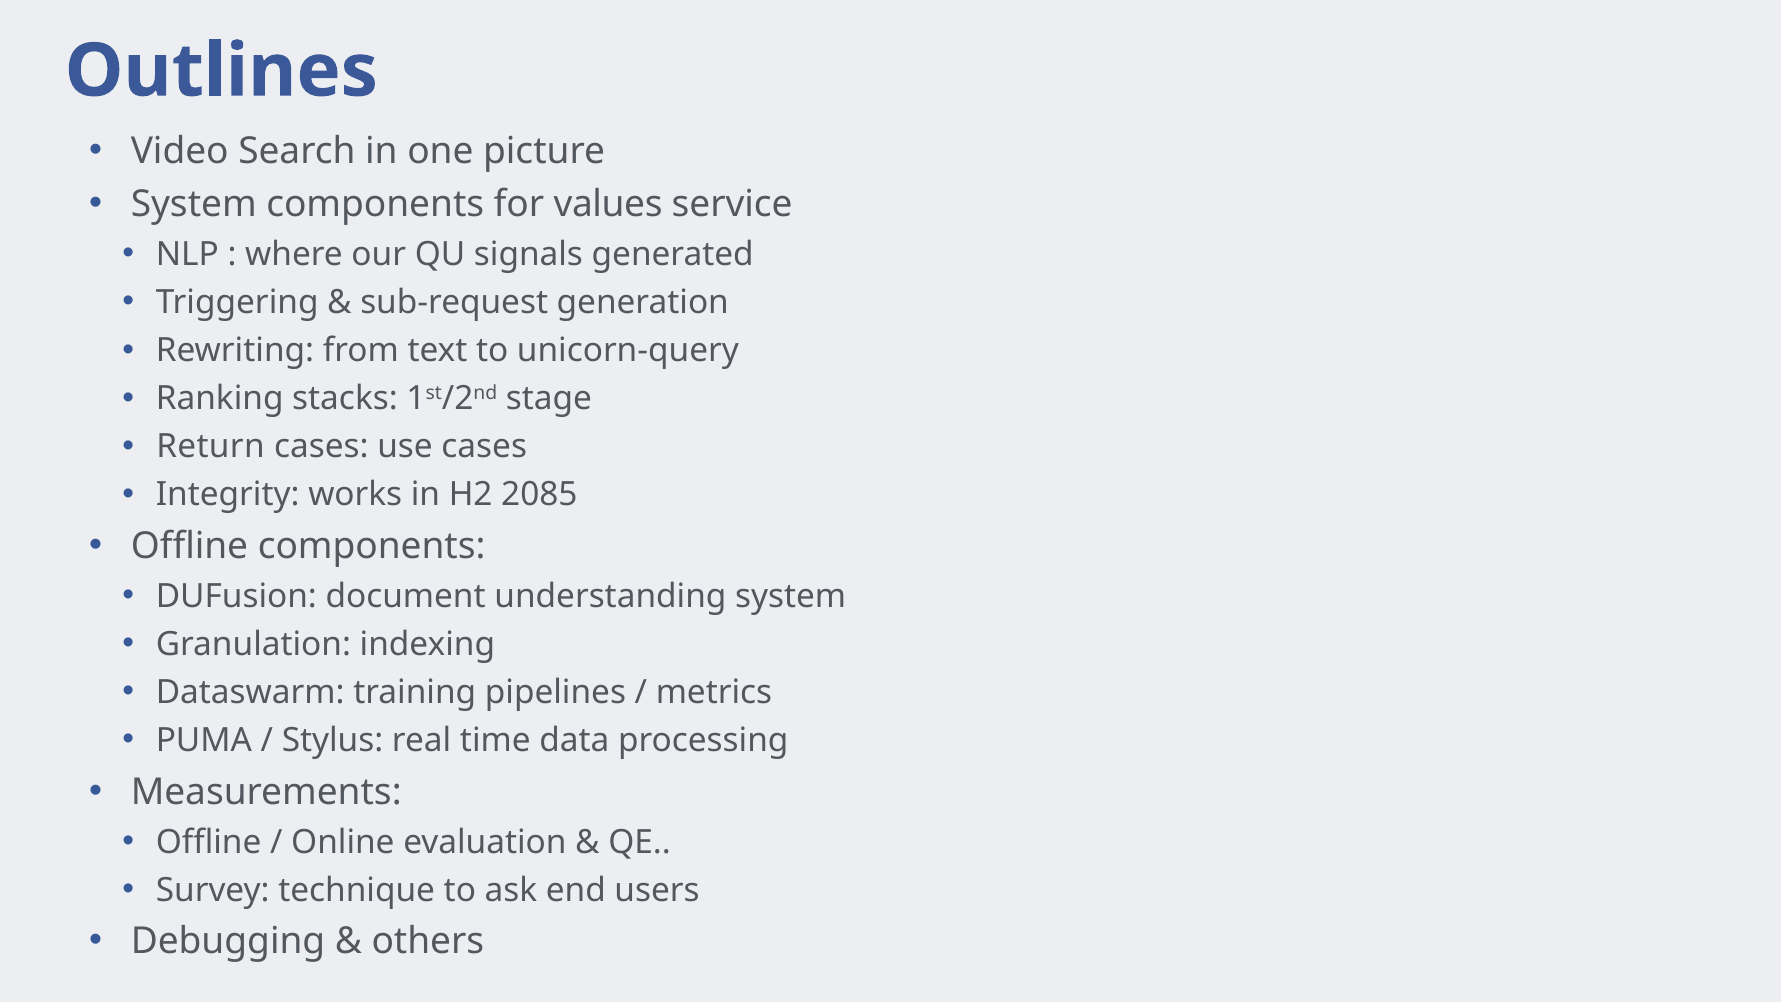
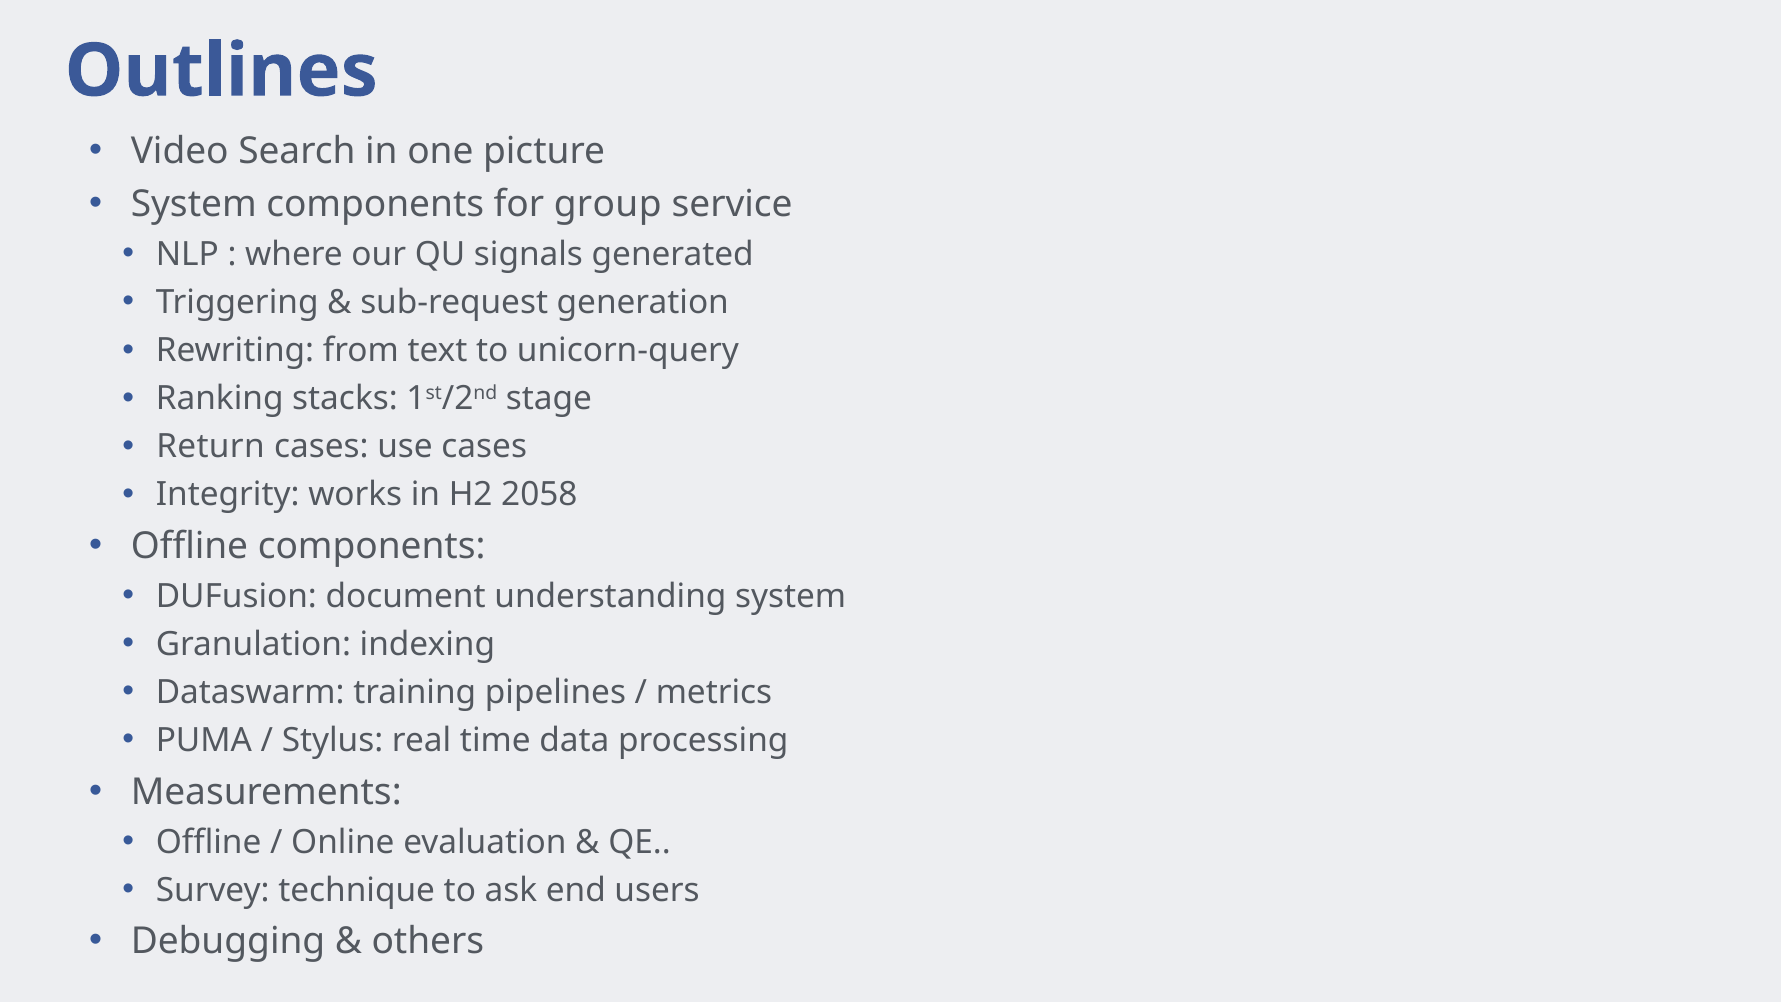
values: values -> group (608, 205)
2085: 2085 -> 2058 (539, 495)
